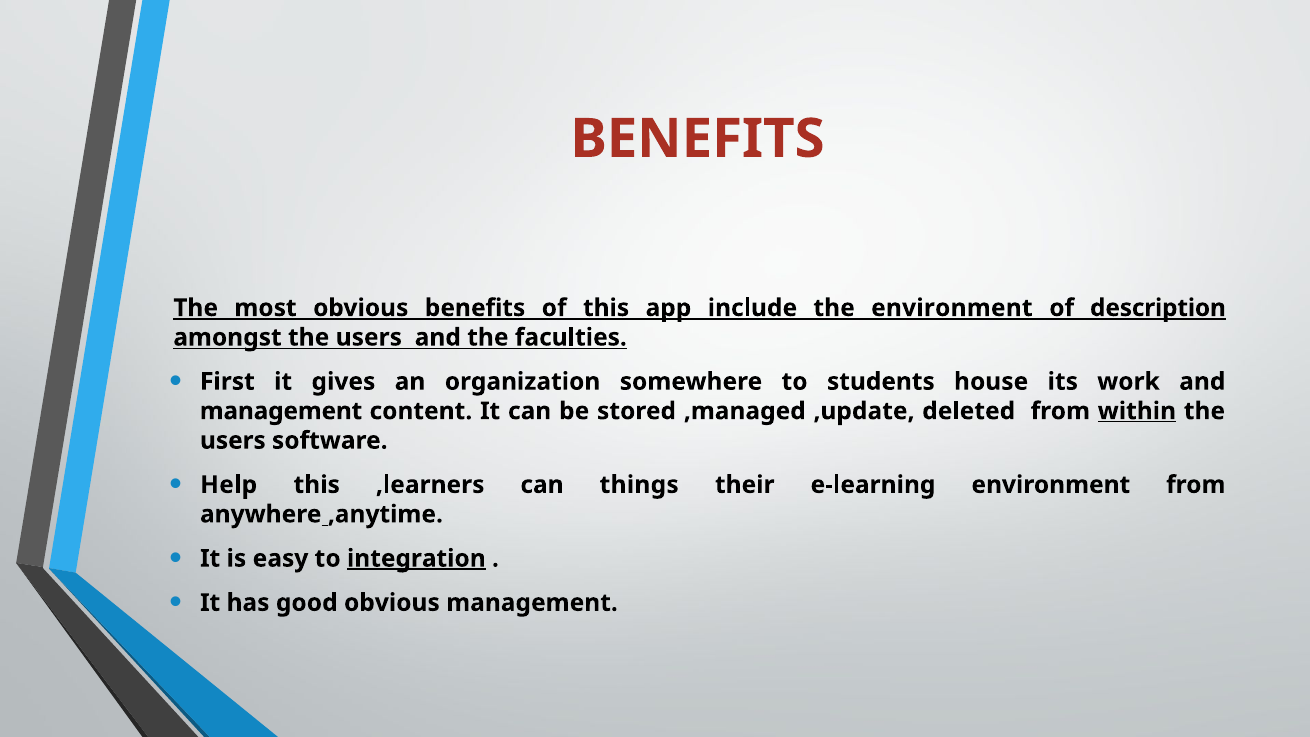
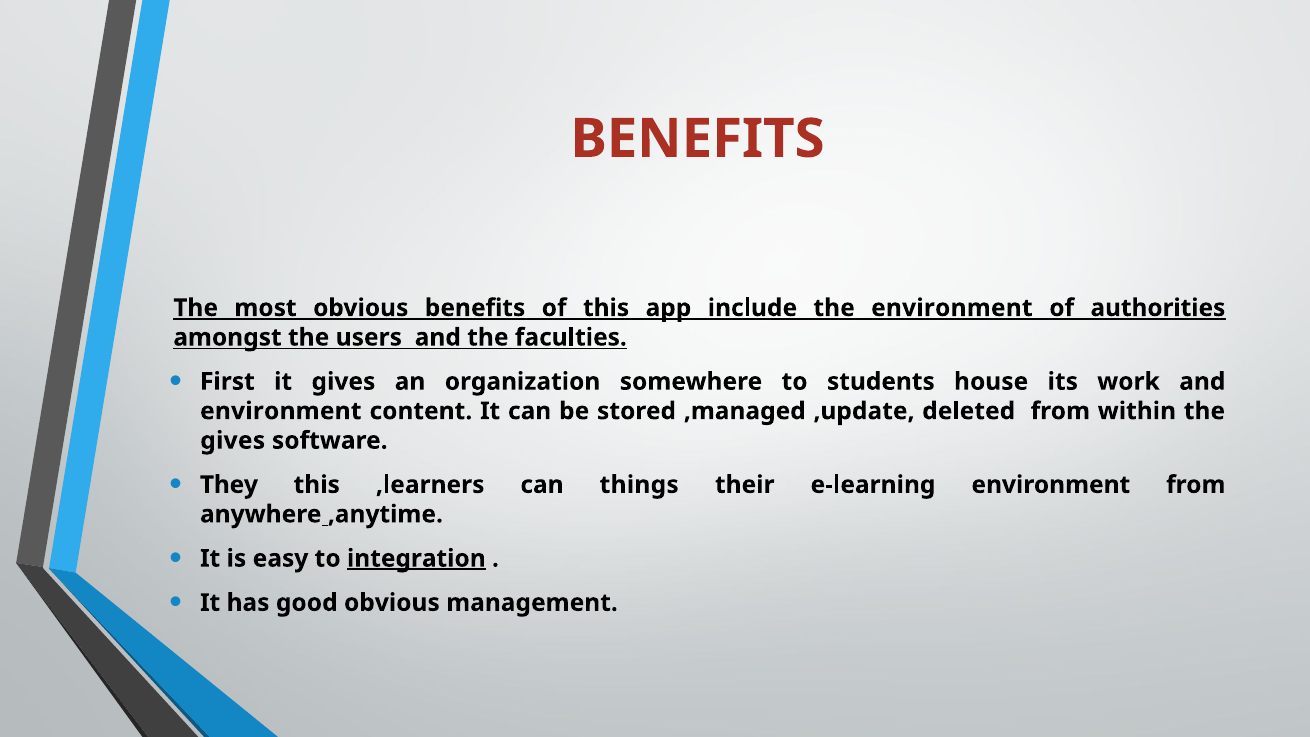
description: description -> authorities (1158, 308)
management: management -> environment (281, 411)
within underline: present -> none (1137, 411)
users: users -> gives (233, 441)
Help: Help -> They (229, 485)
